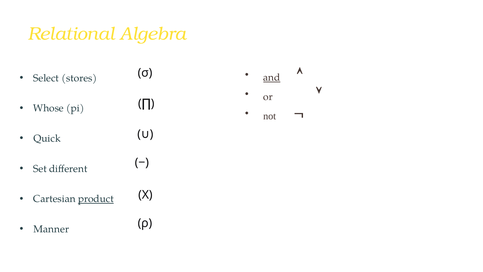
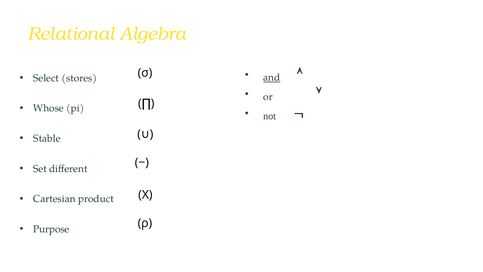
Quick: Quick -> Stable (47, 138)
product underline: present -> none (96, 199)
Manner: Manner -> Purpose (51, 229)
